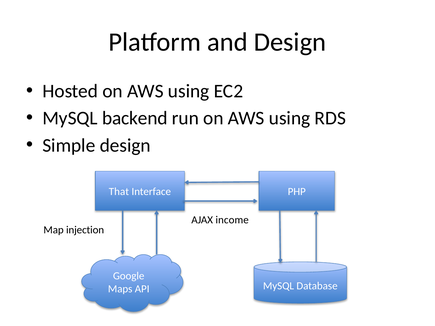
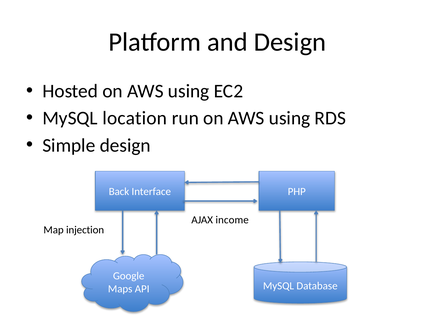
backend: backend -> location (135, 118)
That: That -> Back (119, 192)
